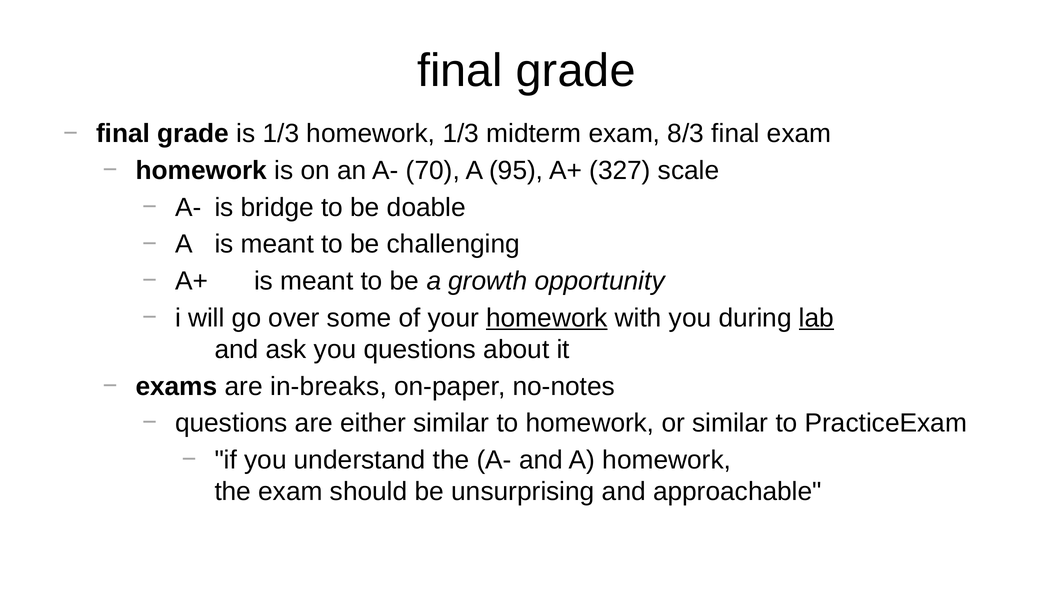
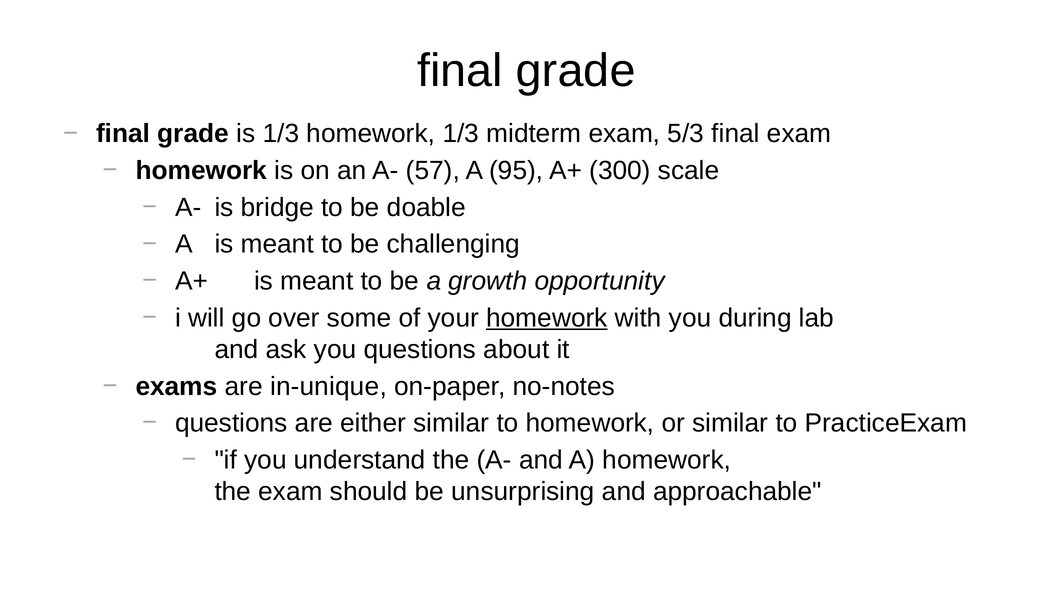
8/3: 8/3 -> 5/3 (686, 134)
70: 70 -> 57 (433, 171)
327: 327 -> 300 (620, 171)
lab underline: present -> none (817, 318)
in-breaks: in-breaks -> in-unique (328, 387)
